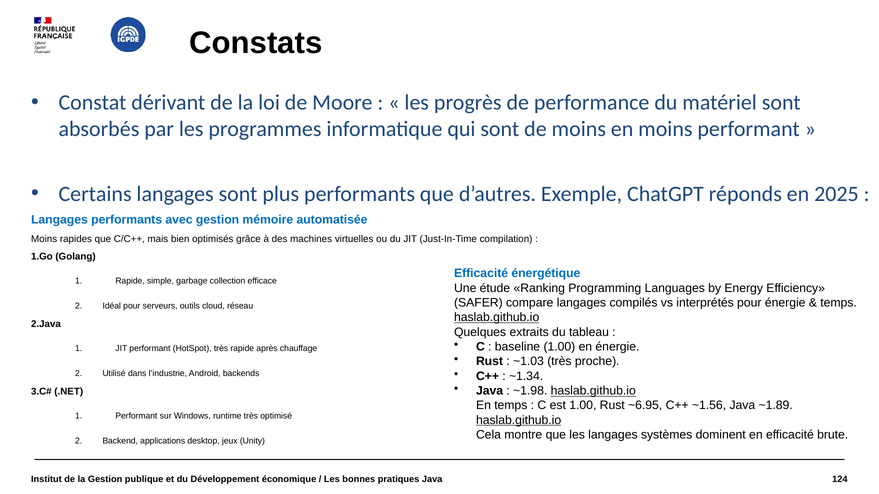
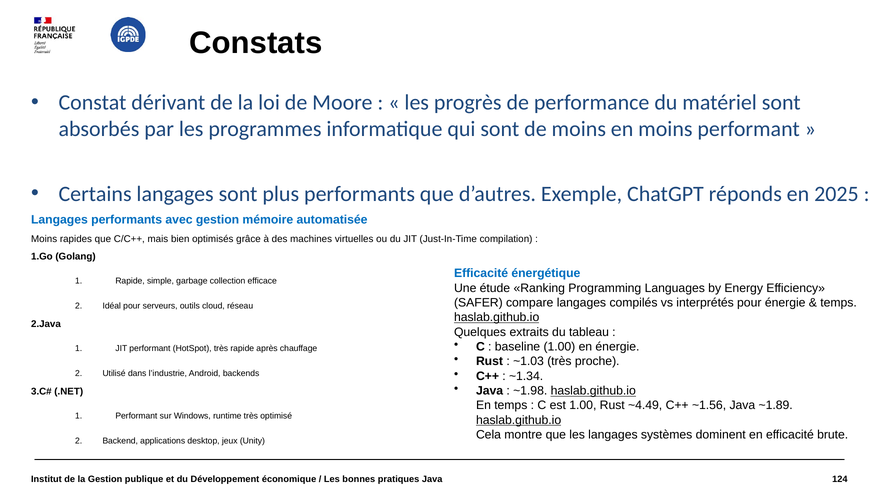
~6.95: ~6.95 -> ~4.49 (645, 406)
